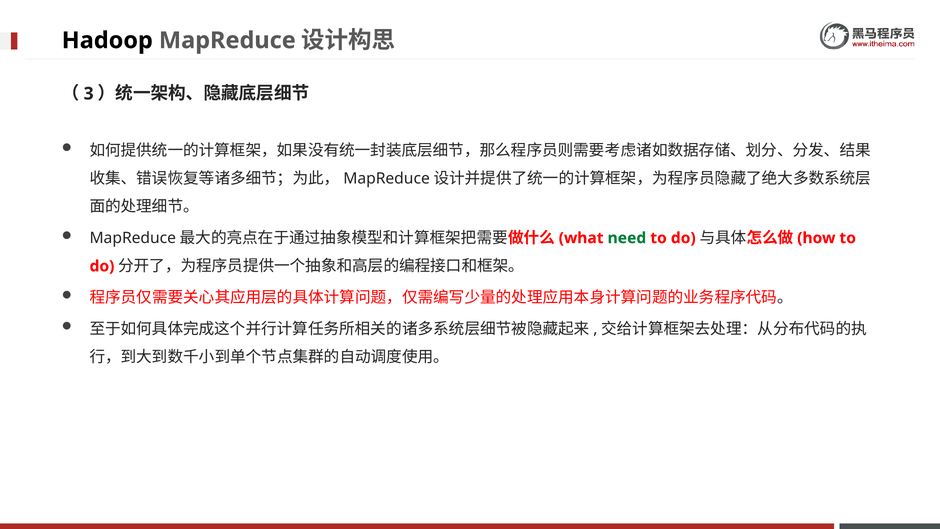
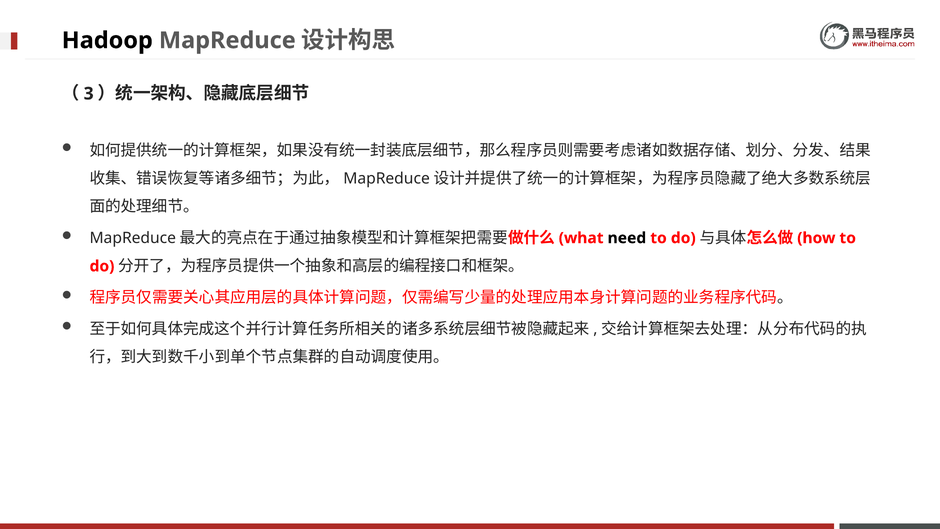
need colour: green -> black (627, 238)
